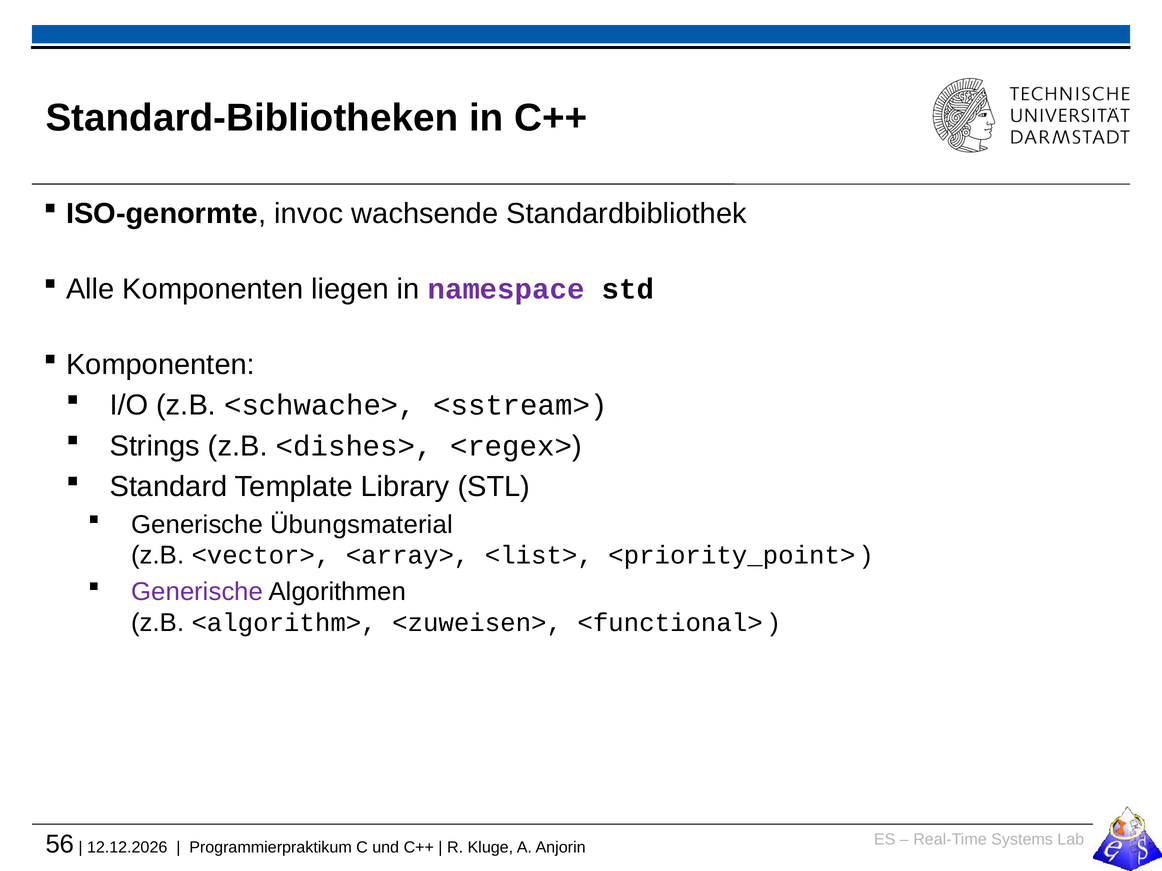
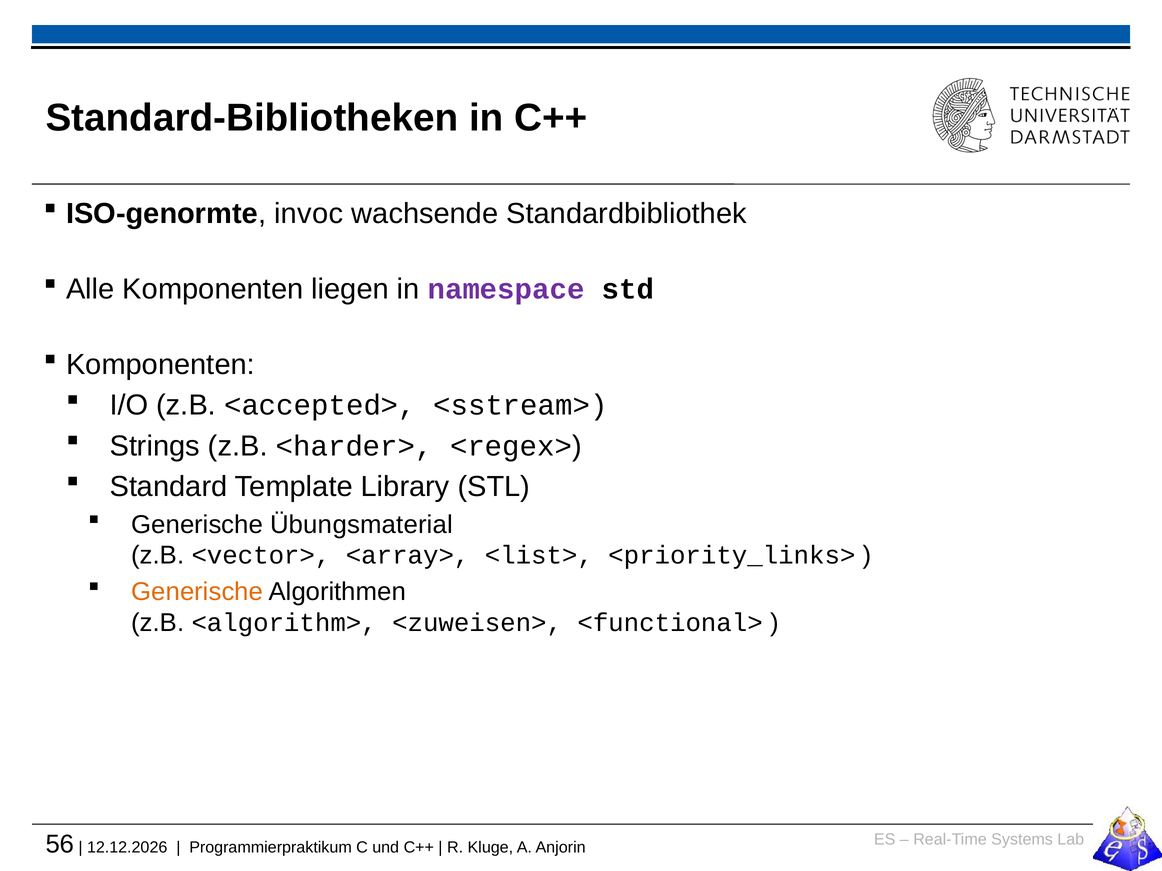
<schwache>: <schwache> -> <accepted> (320, 406)
<dishes>: <dishes> -> <harder> (354, 446)
<priority_point>: <priority_point> -> <priority_links> (732, 556)
Generische colour: purple -> orange (197, 592)
